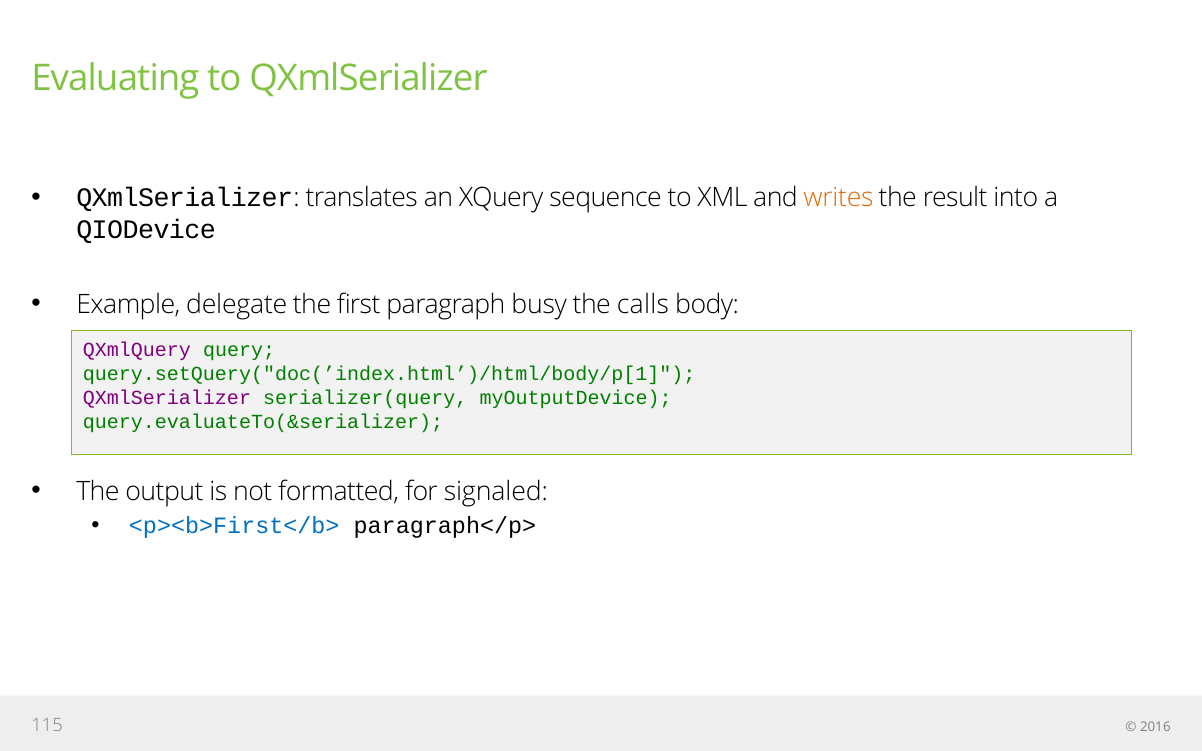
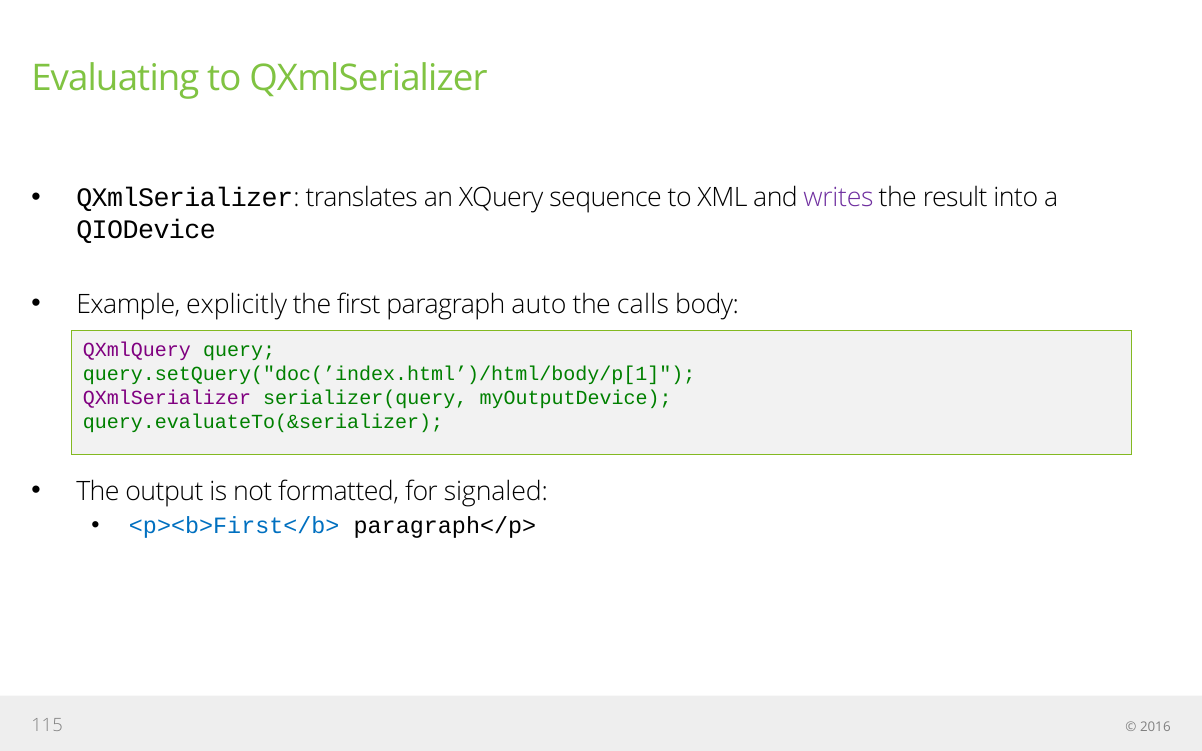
writes colour: orange -> purple (838, 198)
delegate: delegate -> explicitly (237, 305)
busy: busy -> auto (539, 305)
